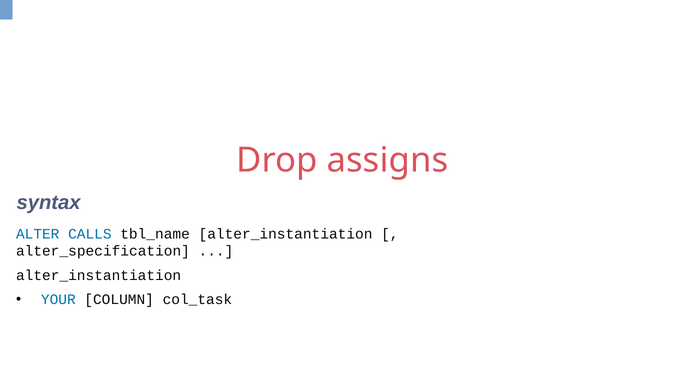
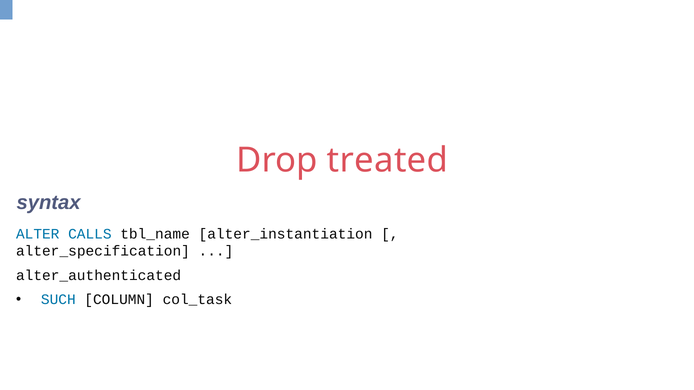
assigns: assigns -> treated (387, 160)
alter_instantiation: alter_instantiation -> alter_authenticated (99, 276)
YOUR: YOUR -> SUCH (58, 300)
